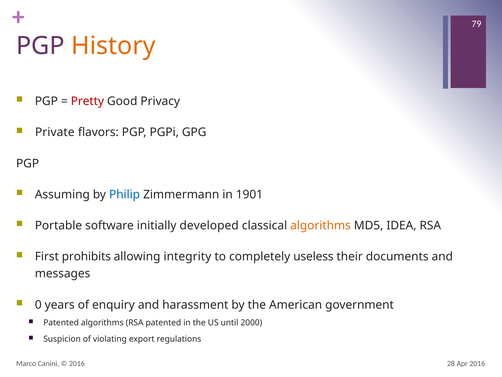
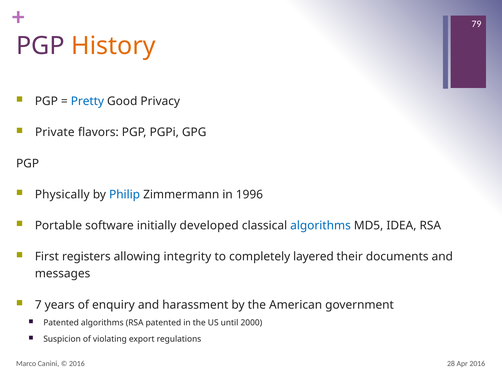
Pretty colour: red -> blue (87, 101)
Assuming: Assuming -> Physically (62, 194)
1901: 1901 -> 1996 (249, 194)
algorithms colour: orange -> blue (321, 225)
prohibits: prohibits -> registers (86, 256)
useless: useless -> layered (313, 256)
0: 0 -> 7 (38, 304)
